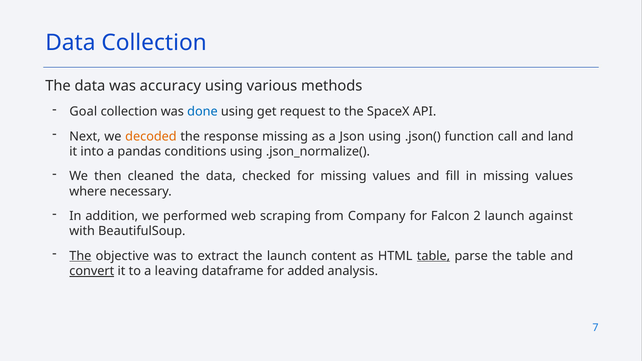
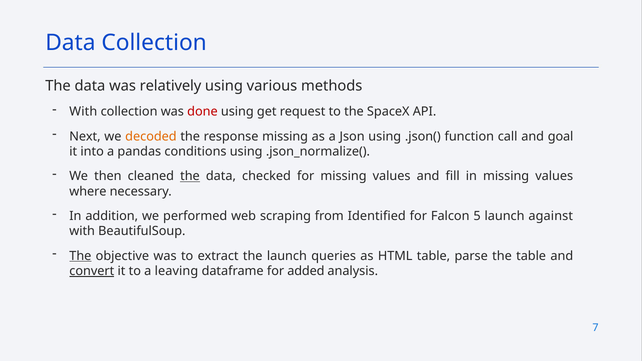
accuracy: accuracy -> relatively (171, 86)
Goal: Goal -> With (83, 112)
done colour: blue -> red (202, 112)
land: land -> goal (561, 136)
the underline: none -> present (190, 176)
Company: Company -> Identified (377, 216)
2: 2 -> 5 (477, 216)
content: content -> queries (334, 256)
table underline: present -> none (433, 256)
